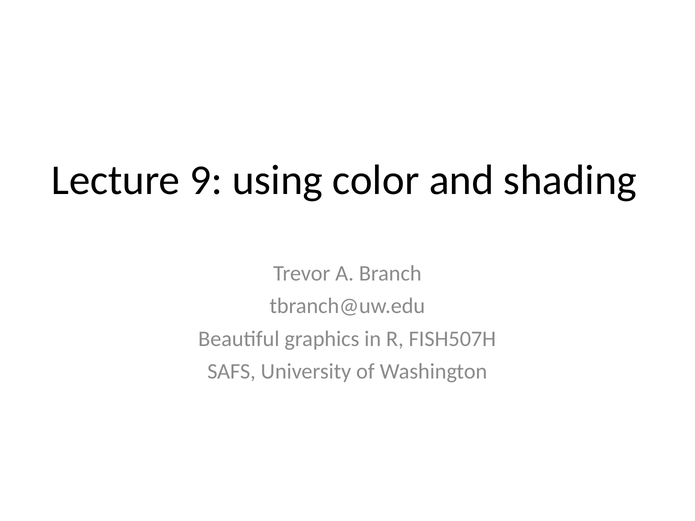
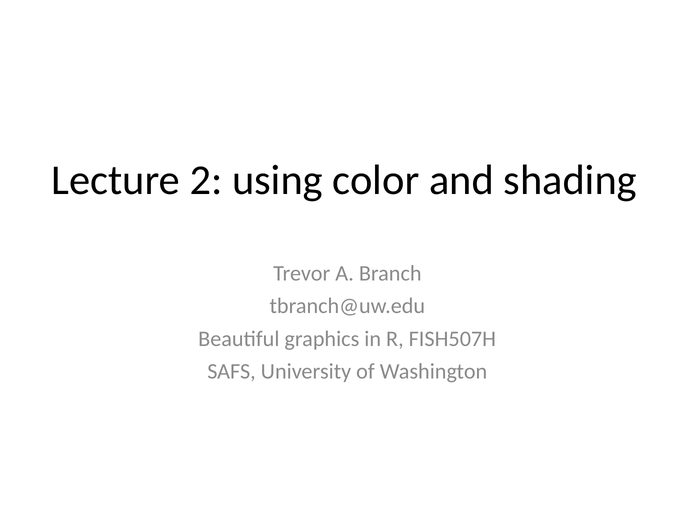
9: 9 -> 2 (206, 180)
